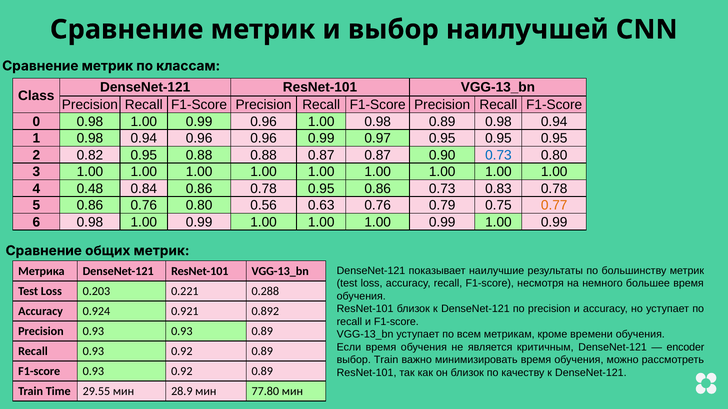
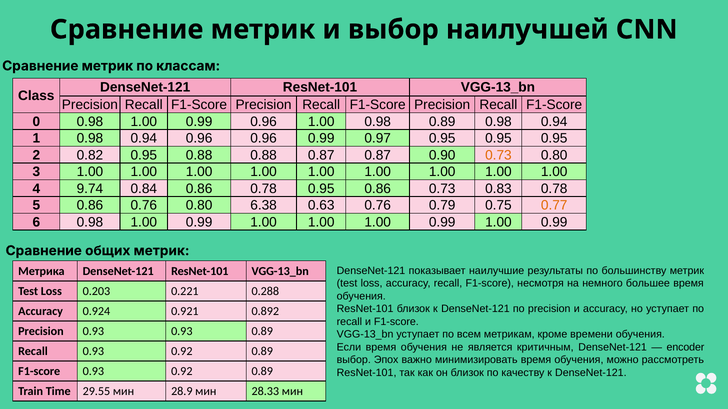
0.73 colour: blue -> orange (498, 155)
0.48: 0.48 -> 9.74 (90, 189)
0.56: 0.56 -> 6.38 (264, 206)
выбор Train: Train -> Эпох (386, 360)
77.80: 77.80 -> 28.33 (265, 392)
